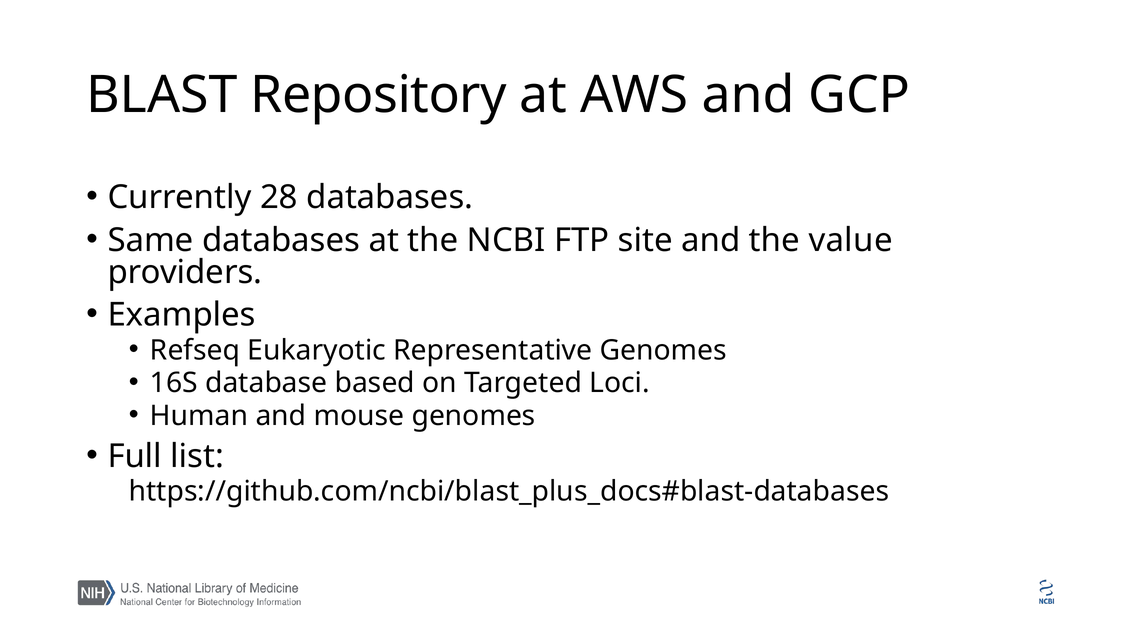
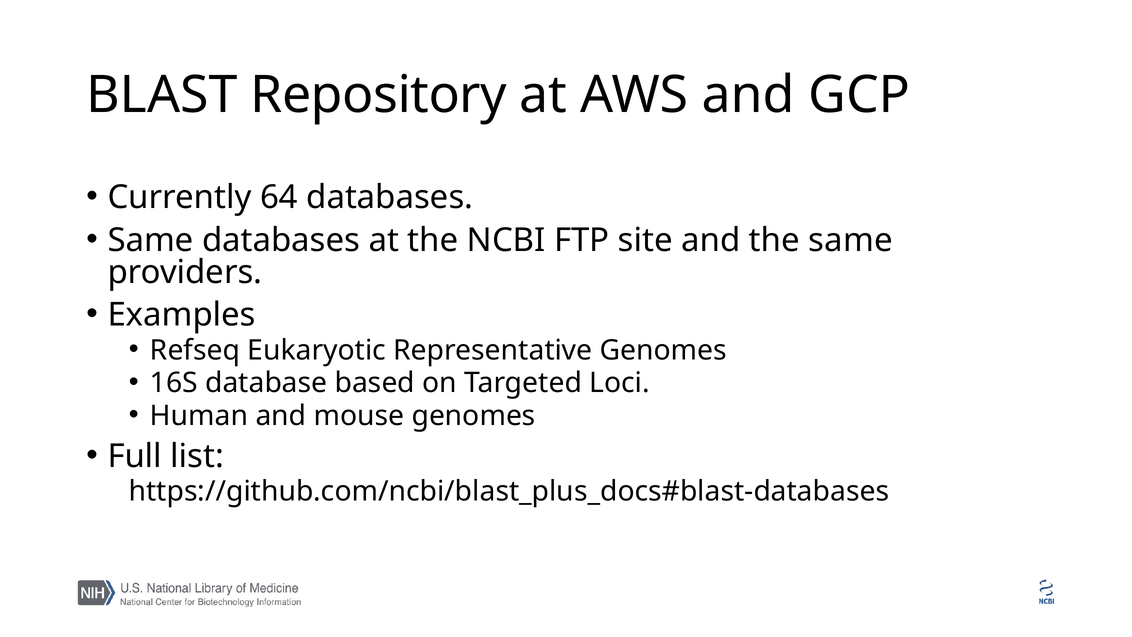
28: 28 -> 64 (279, 197)
the value: value -> same (851, 240)
